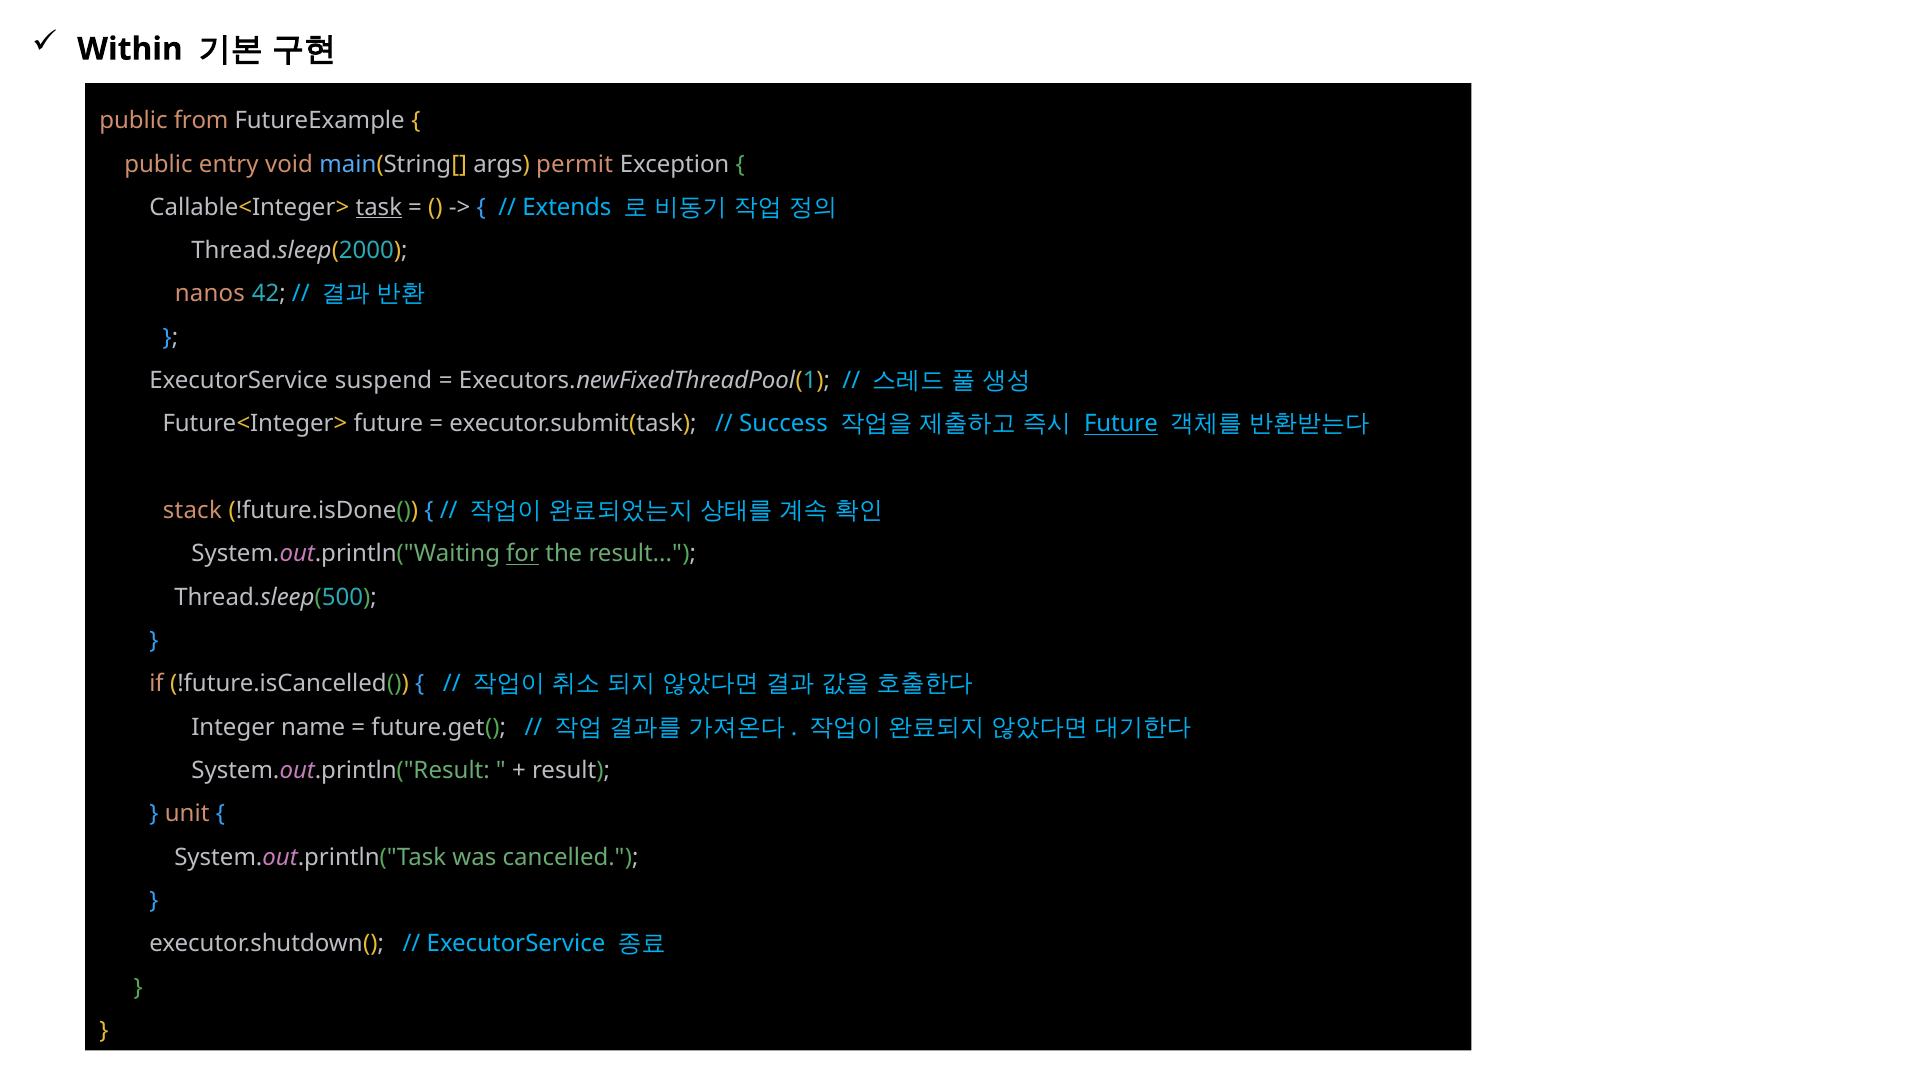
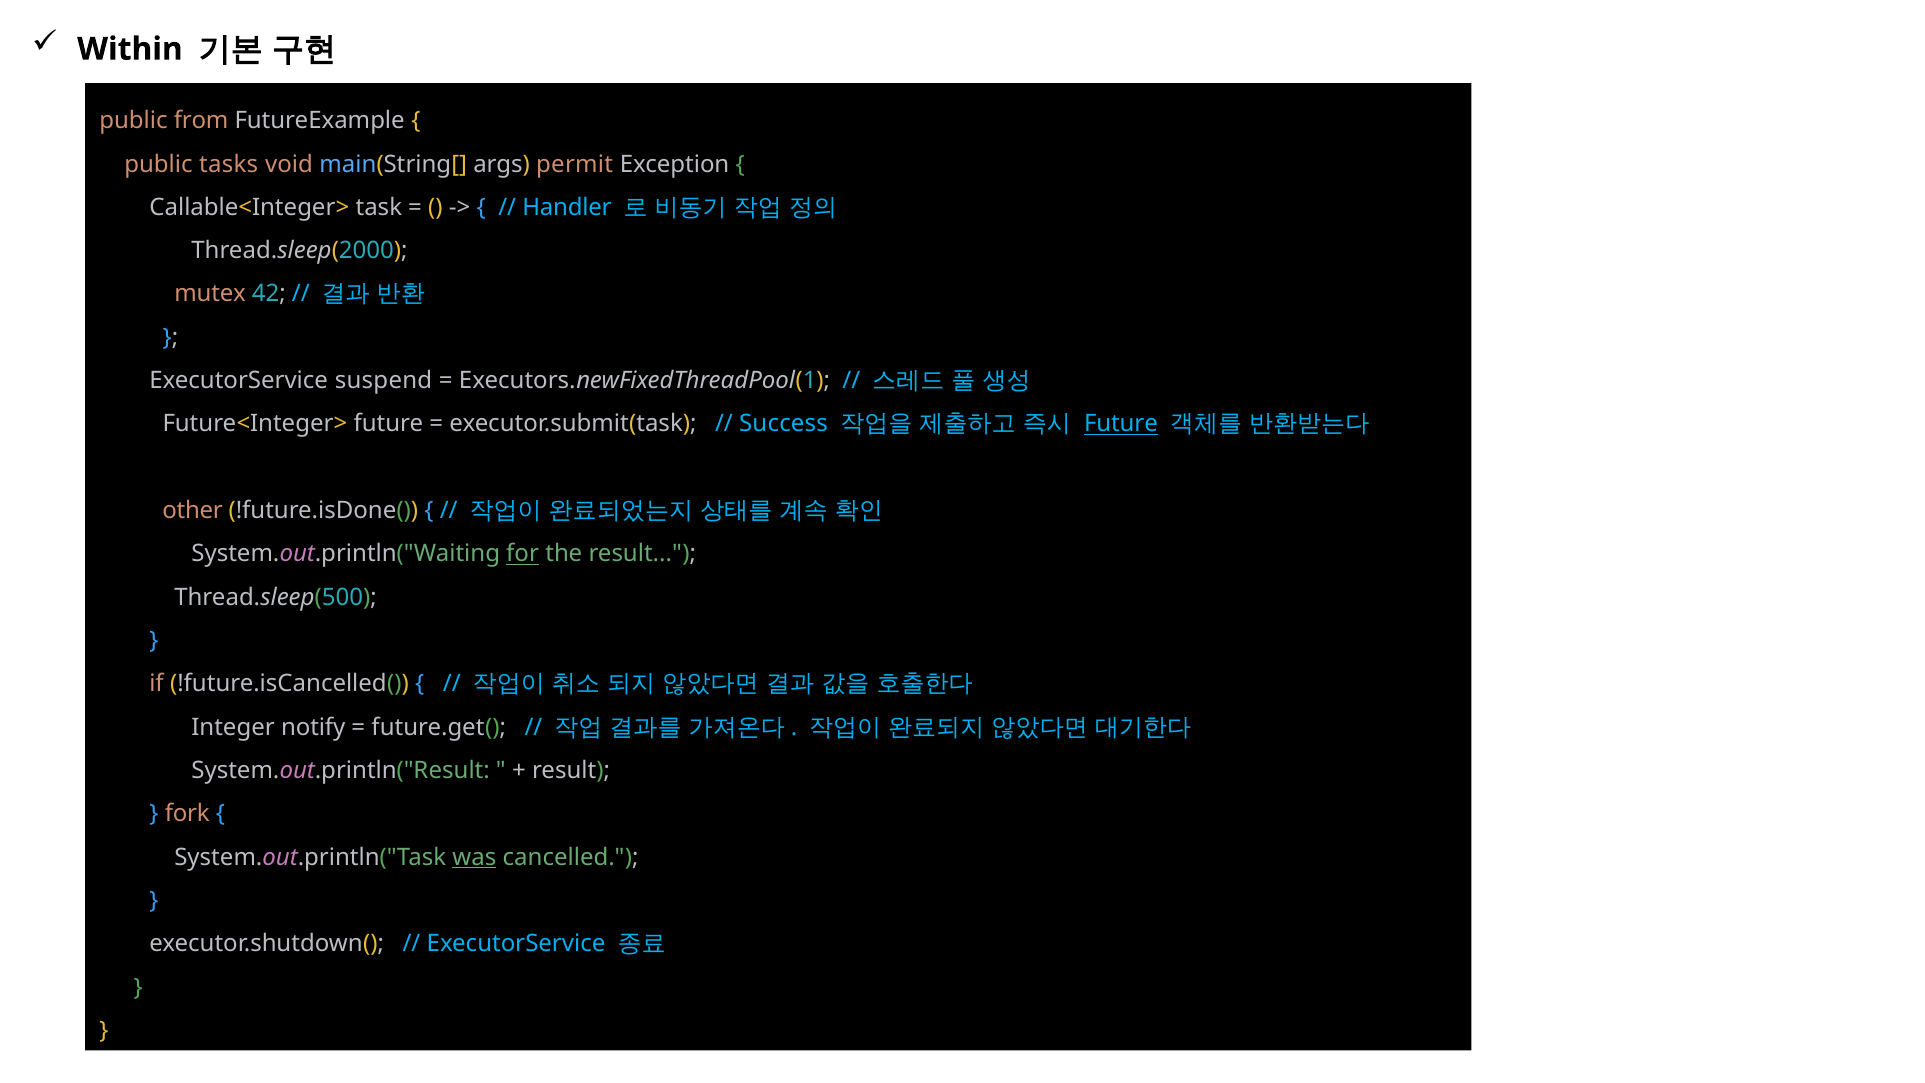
entry: entry -> tasks (229, 164)
task underline: present -> none (379, 207)
Extends: Extends -> Handler (567, 207)
nanos: nanos -> mutex (210, 294)
stack: stack -> other (193, 511)
name: name -> notify (313, 727)
unit: unit -> fork (187, 814)
was underline: none -> present (474, 857)
